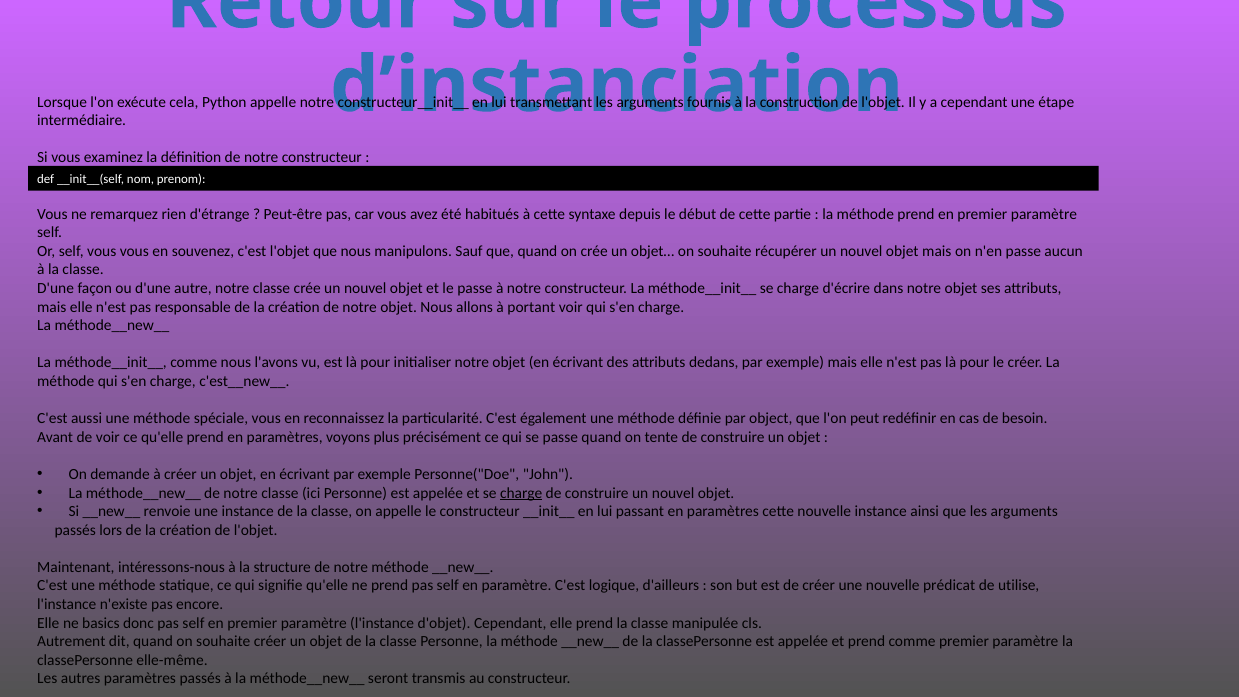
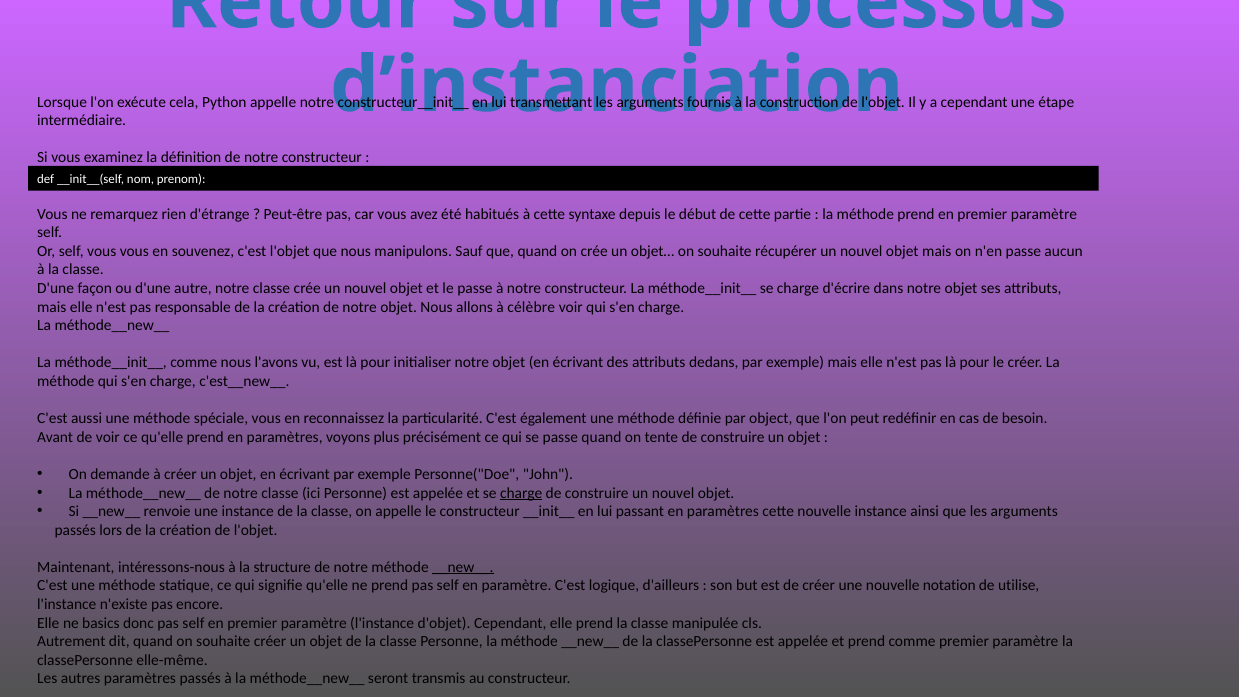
portant: portant -> célèbre (531, 307)
__new__ underline: none -> present (463, 567)
prédicat: prédicat -> notation (949, 586)
